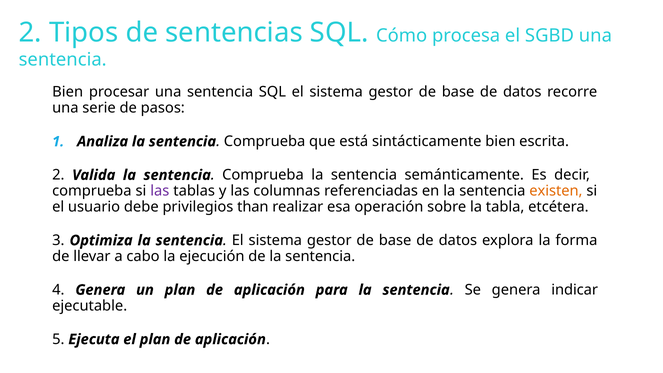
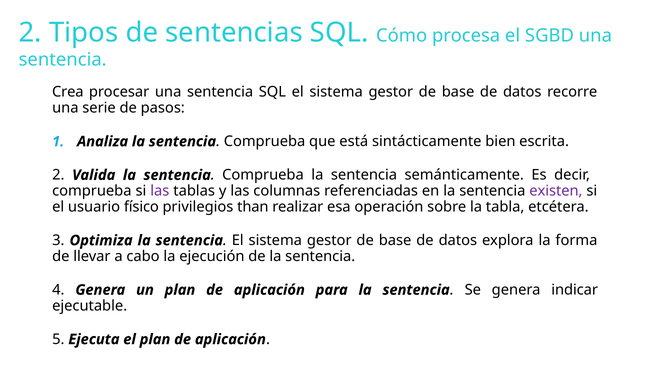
Bien: Bien -> Crea (68, 92)
existen colour: orange -> purple (556, 191)
debe: debe -> físico (141, 207)
